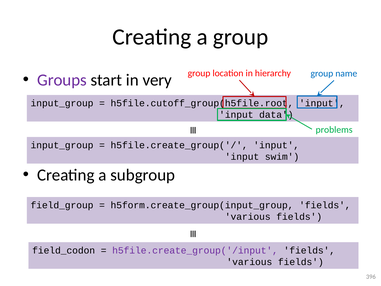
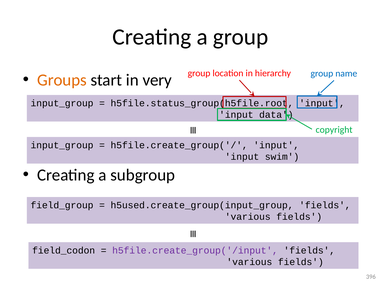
Groups colour: purple -> orange (62, 80)
h5file.cutoff_group(h5file.root: h5file.cutoff_group(h5file.root -> h5file.status_group(h5file.root (202, 103)
problems: problems -> copyright (334, 130)
h5form.create_group(input_group: h5form.create_group(input_group -> h5used.create_group(input_group (202, 205)
